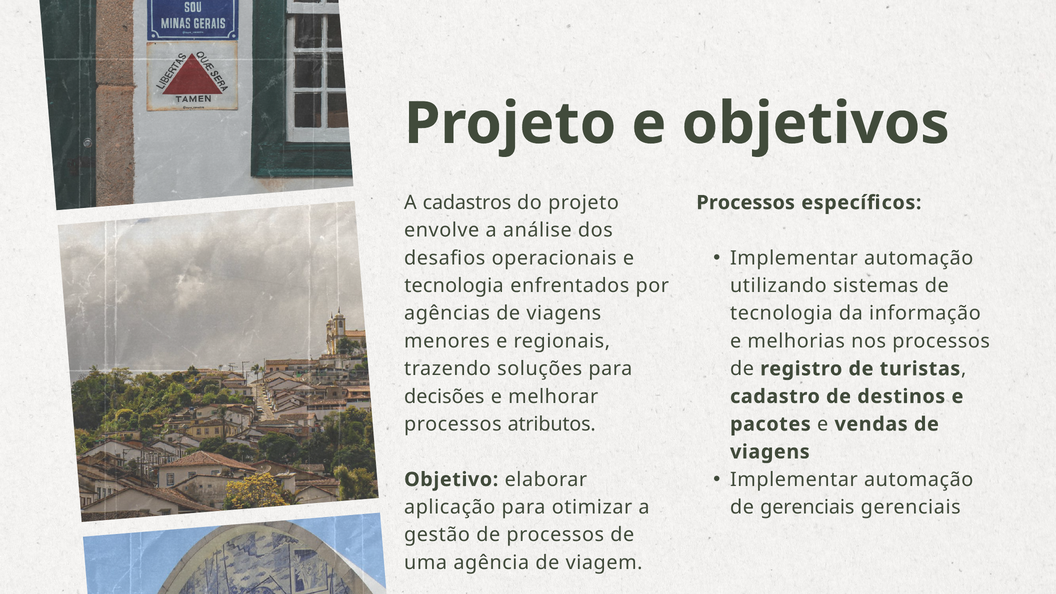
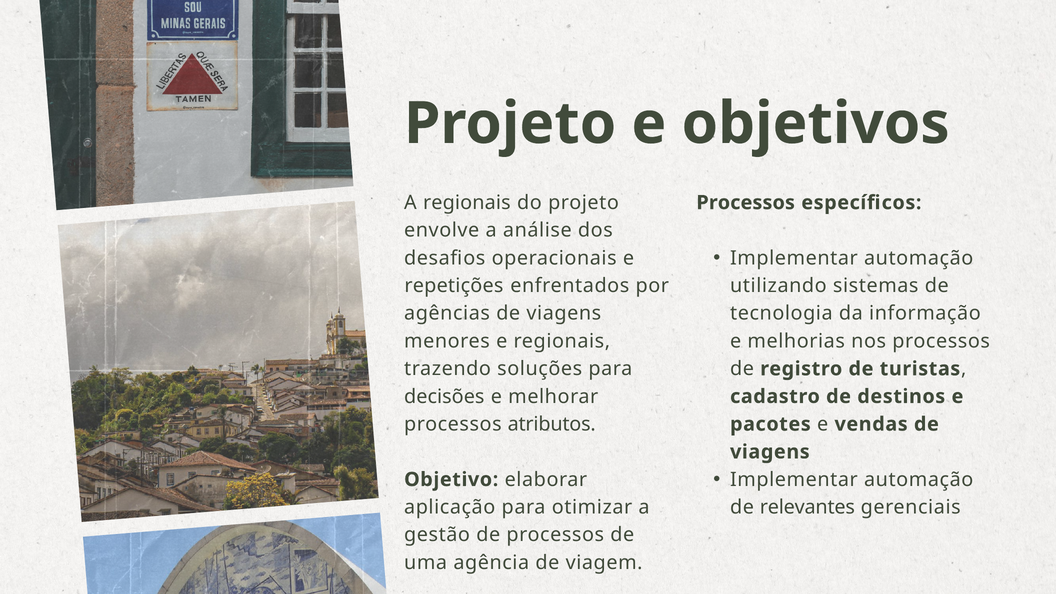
A cadastros: cadastros -> regionais (467, 203)
tecnologia: tecnologia -> repetições (454, 286)
de gerenciais: gerenciais -> relevantes (807, 507)
